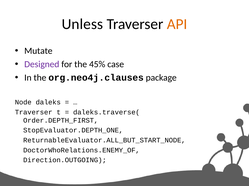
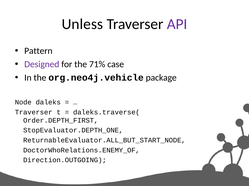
API colour: orange -> purple (177, 24)
Mutate: Mutate -> Pattern (38, 51)
45%: 45% -> 71% (97, 65)
org.neo4j.clauses: org.neo4j.clauses -> org.neo4j.vehicle (96, 78)
